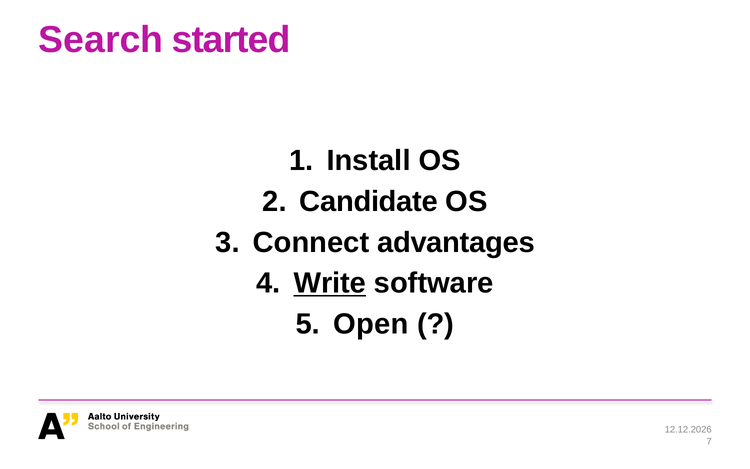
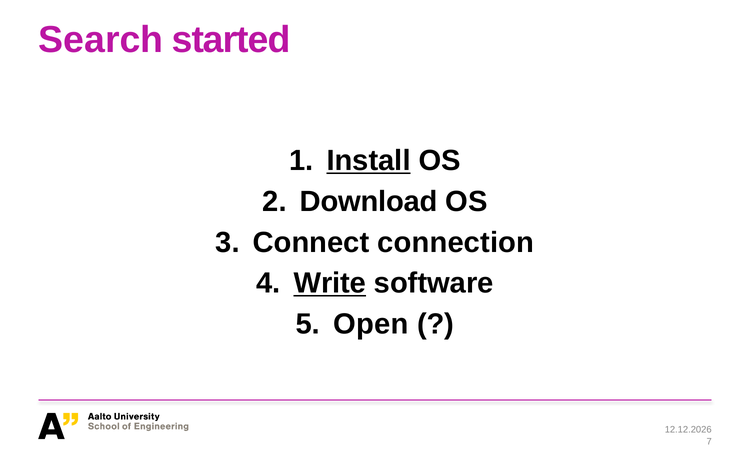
Install underline: none -> present (369, 161)
Candidate: Candidate -> Download (369, 201)
advantages: advantages -> connection (456, 242)
